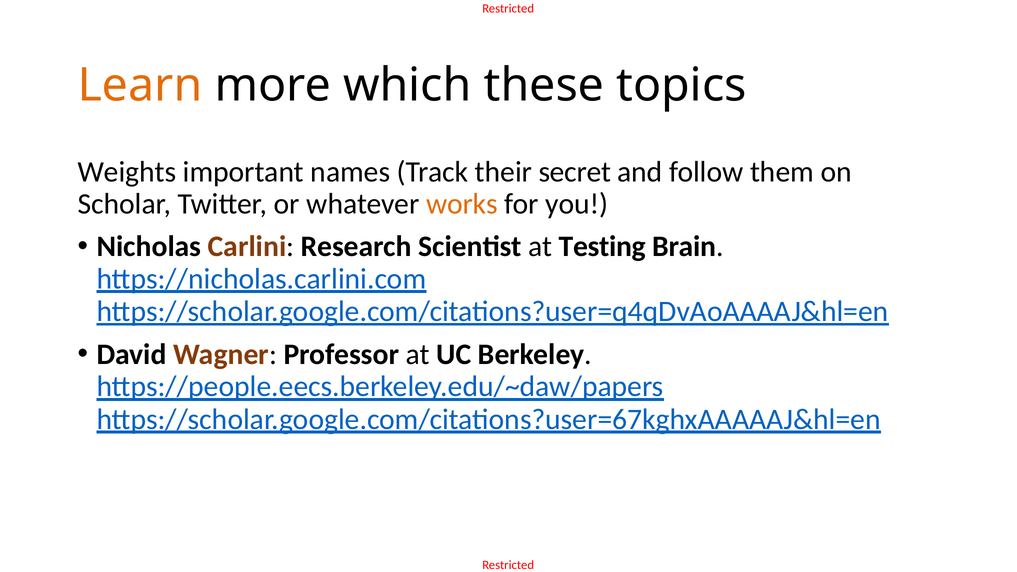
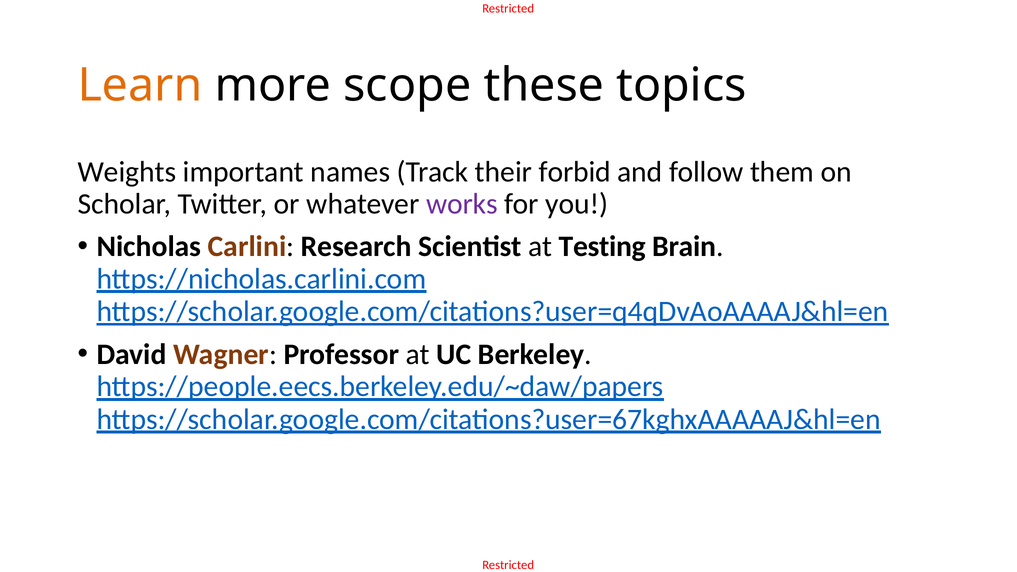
which: which -> scope (407, 85)
secret: secret -> forbid (575, 172)
works colour: orange -> purple (462, 204)
